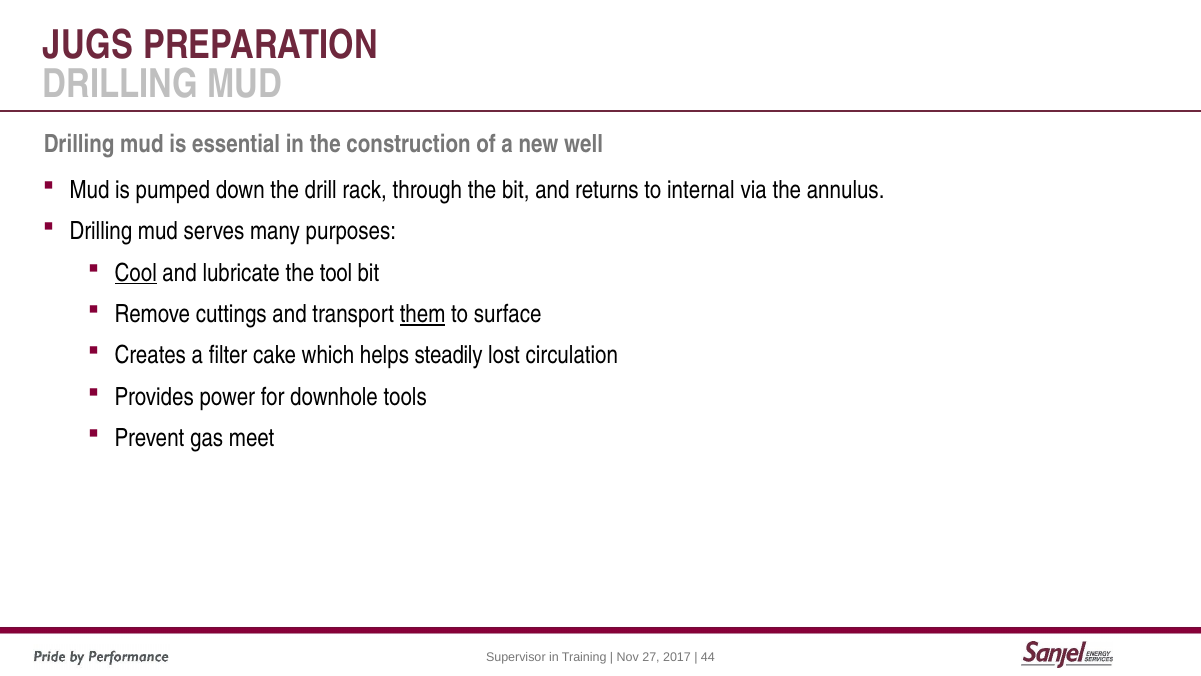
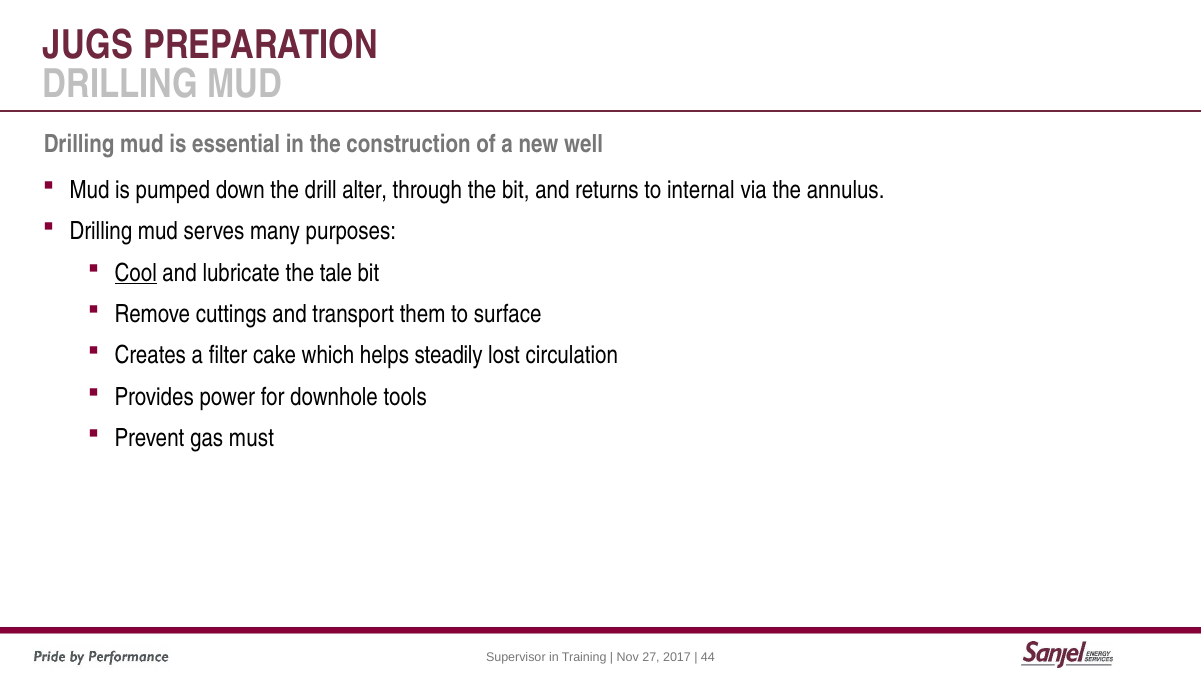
rack: rack -> alter (365, 190)
tool: tool -> tale (336, 273)
them underline: present -> none (423, 314)
meet: meet -> must (252, 438)
